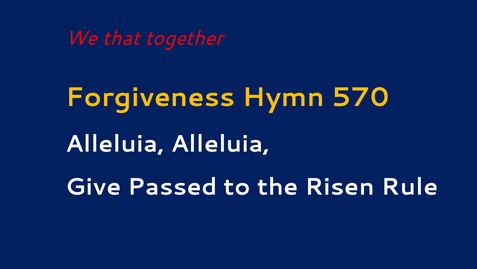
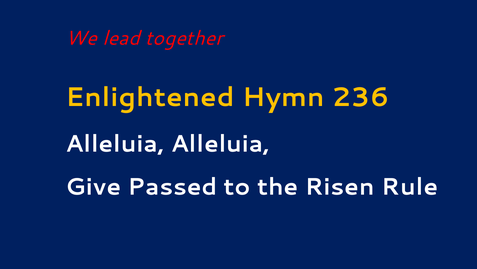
that: that -> lead (121, 38)
Forgiveness: Forgiveness -> Enlightened (150, 97)
570: 570 -> 236 (361, 97)
